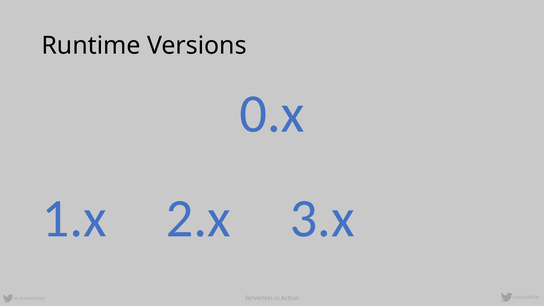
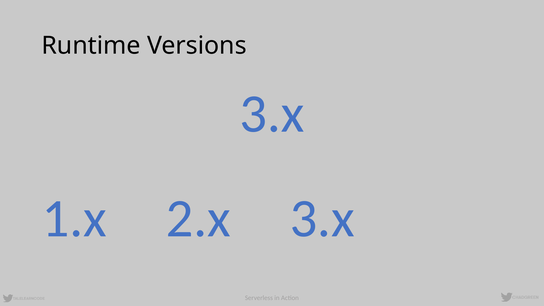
0.x: 0.x -> 3.x (272, 114)
